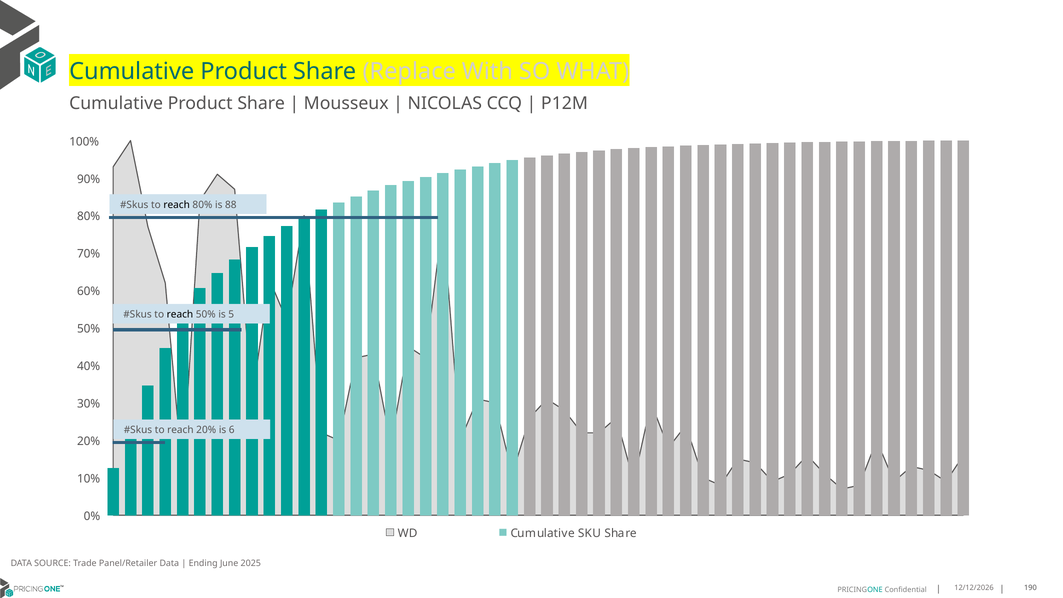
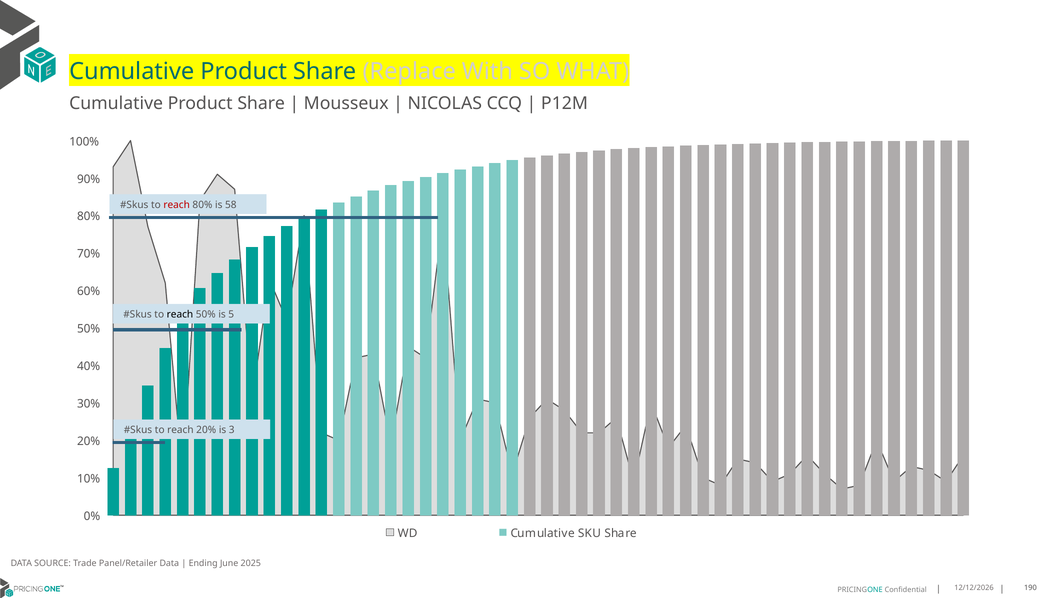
reach colour: black -> red (177, 205)
88: 88 -> 58 (231, 205)
6: 6 -> 3 (232, 430)
